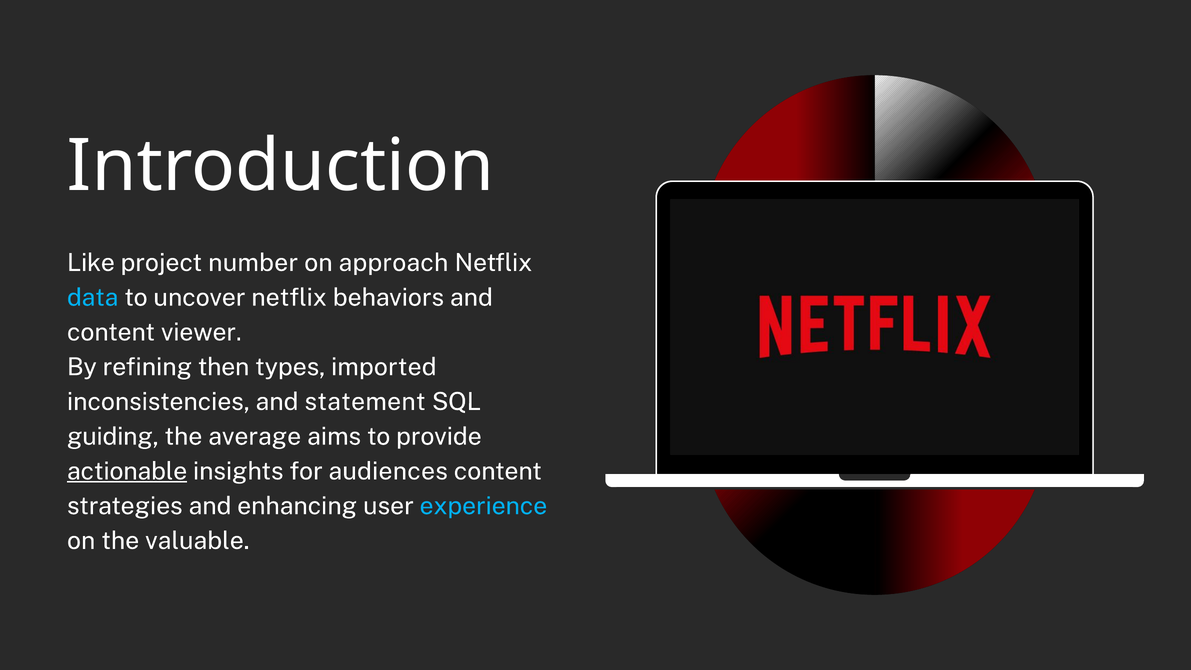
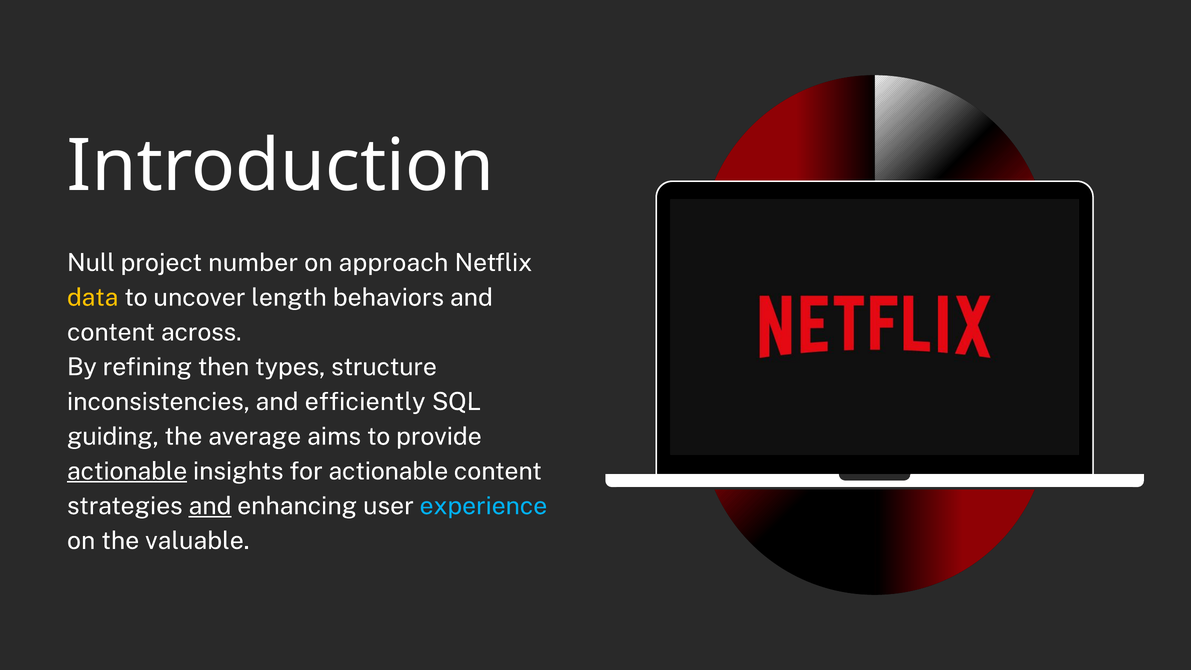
Like: Like -> Null (91, 263)
data colour: light blue -> yellow (93, 297)
uncover netflix: netflix -> length (289, 297)
viewer: viewer -> across (201, 332)
imported: imported -> structure (384, 367)
statement: statement -> efficiently (365, 402)
for audiences: audiences -> actionable (388, 471)
and underline: none -> present (210, 506)
